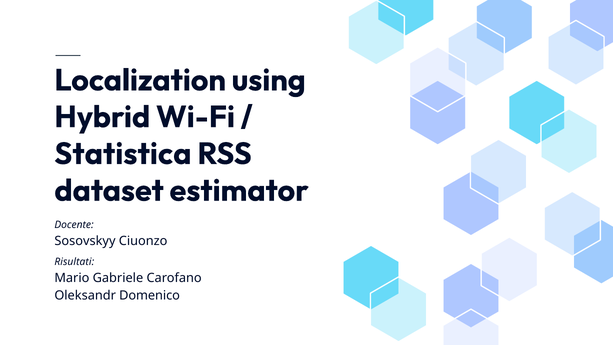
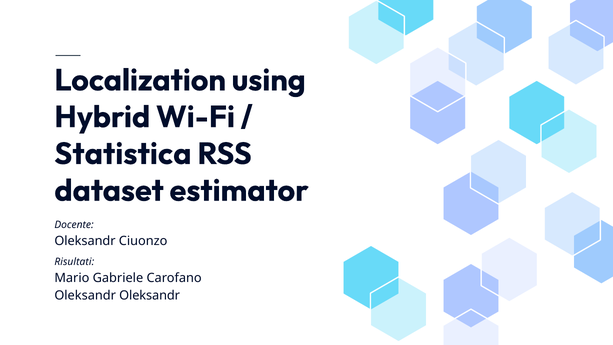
Sosovskyy: Sosovskyy -> Oleksandr (85, 241)
Oleksandr Domenico: Domenico -> Oleksandr (150, 295)
